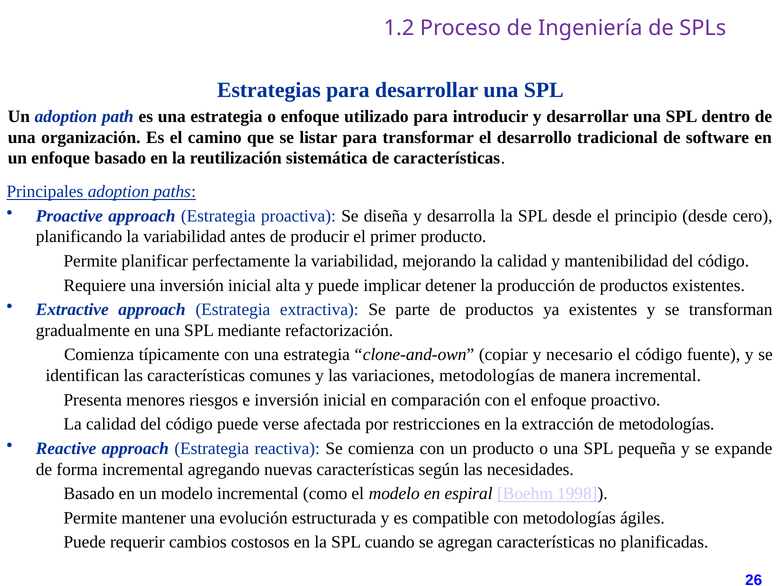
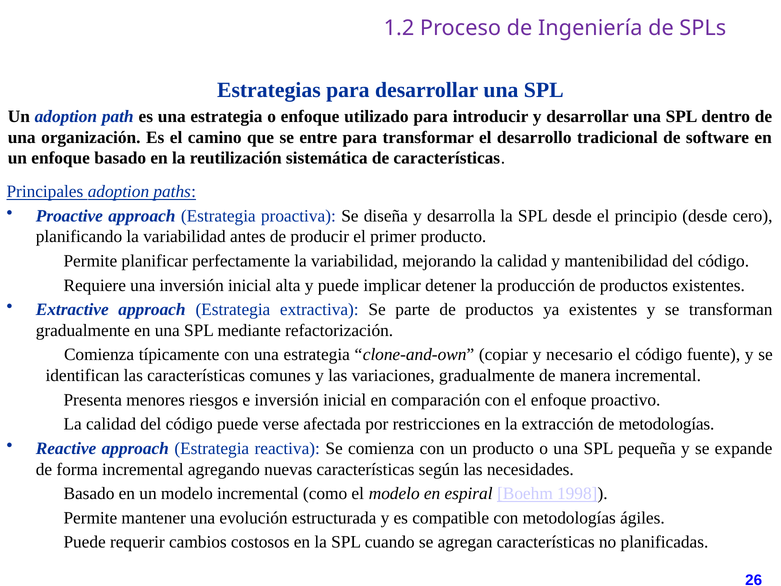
listar: listar -> entre (318, 137)
variaciones metodologías: metodologías -> gradualmente (487, 375)
